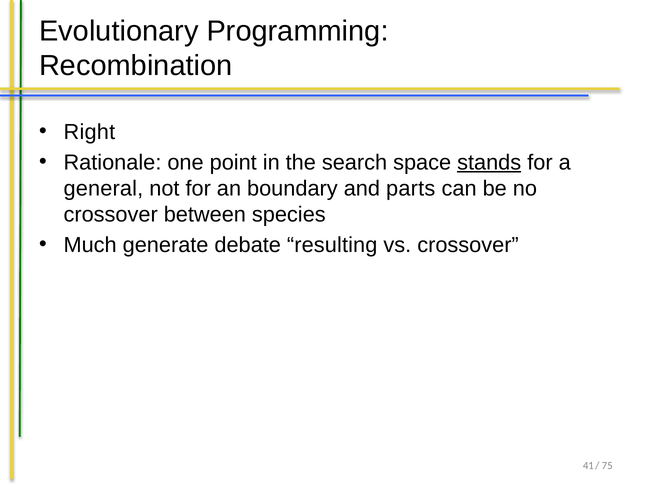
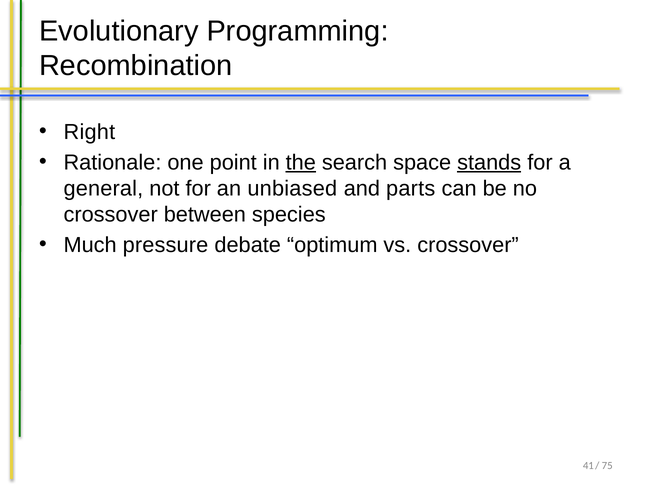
the underline: none -> present (301, 162)
boundary: boundary -> unbiased (292, 188)
generate: generate -> pressure (165, 245)
resulting: resulting -> optimum (332, 245)
